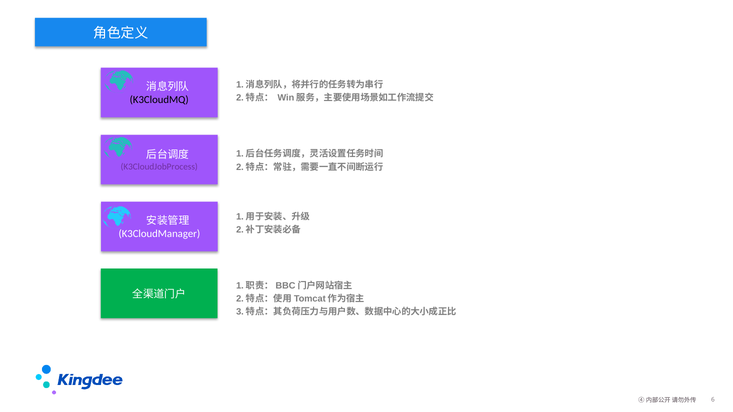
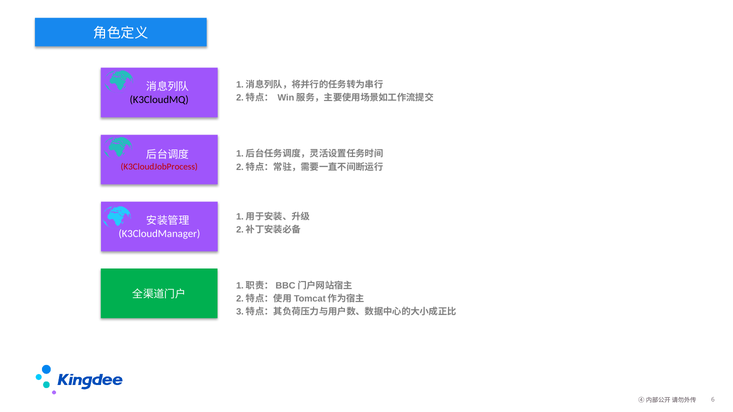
K3CloudJobProcess colour: purple -> red (159, 167)
